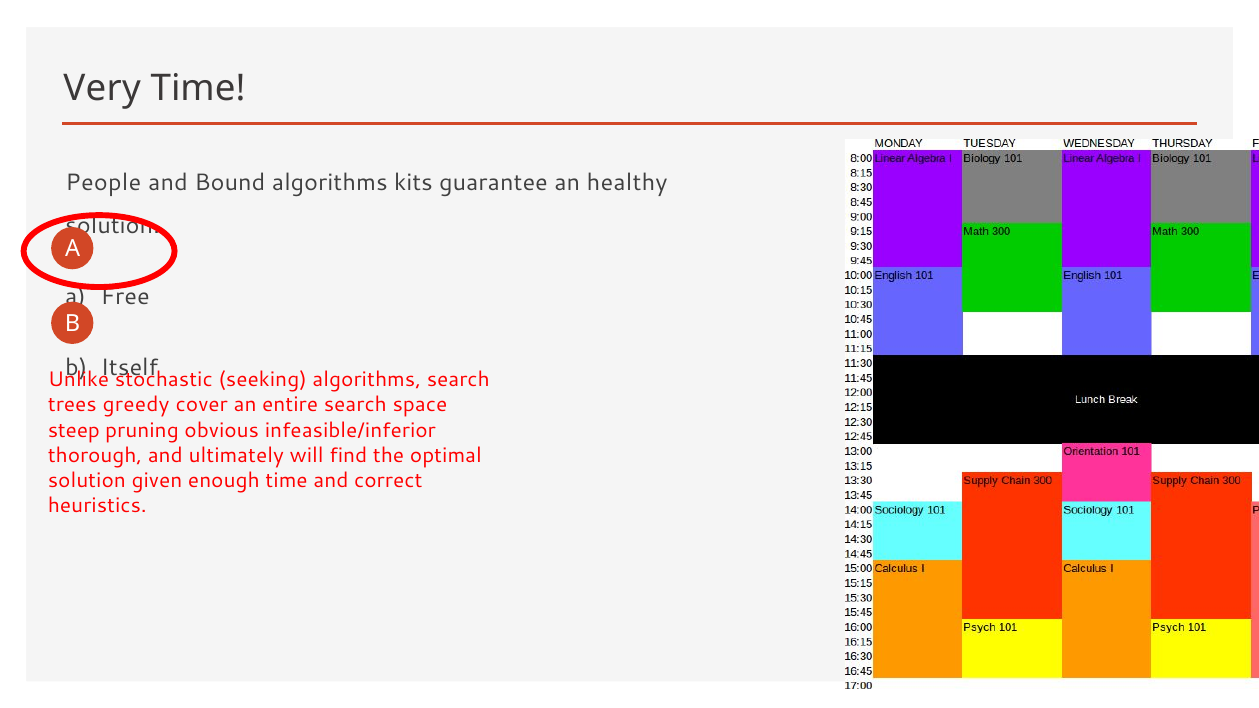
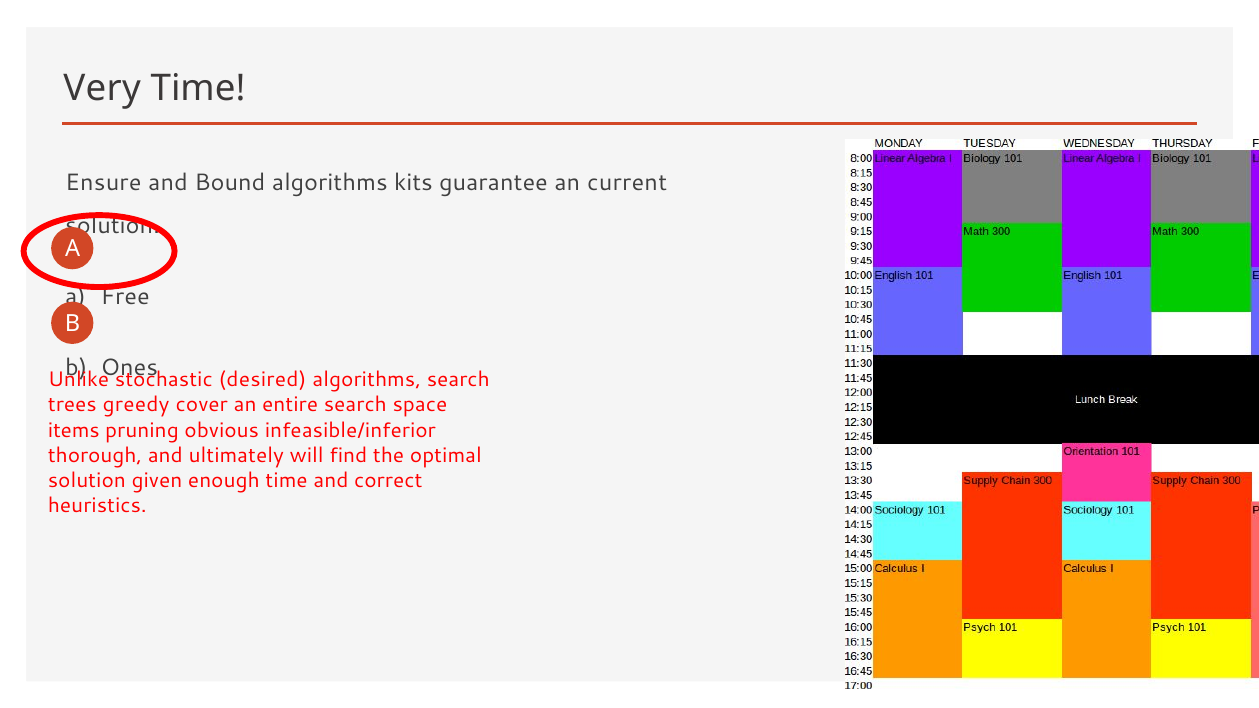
People: People -> Ensure (103, 183)
healthy: healthy -> current (627, 183)
Itself: Itself -> Ones (129, 368)
seeking: seeking -> desired (263, 380)
steep: steep -> items (74, 430)
